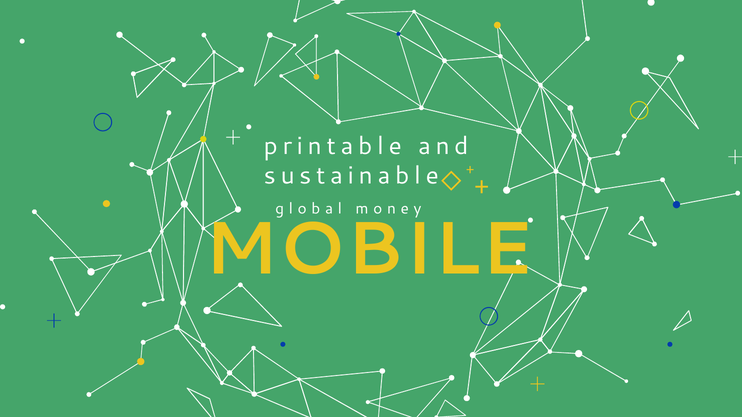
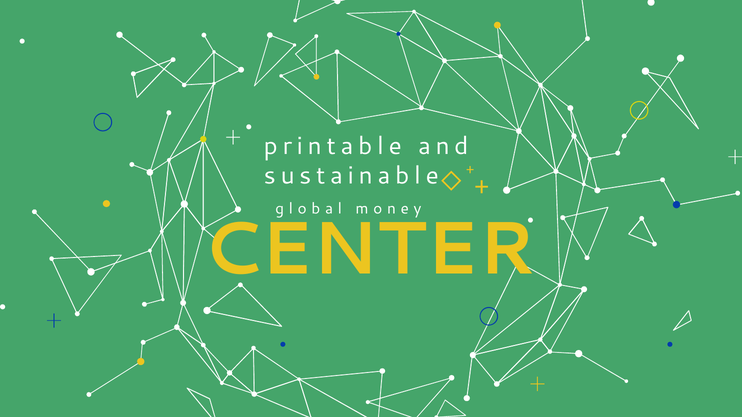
MOBILE: MOBILE -> CENTER (369, 249)
